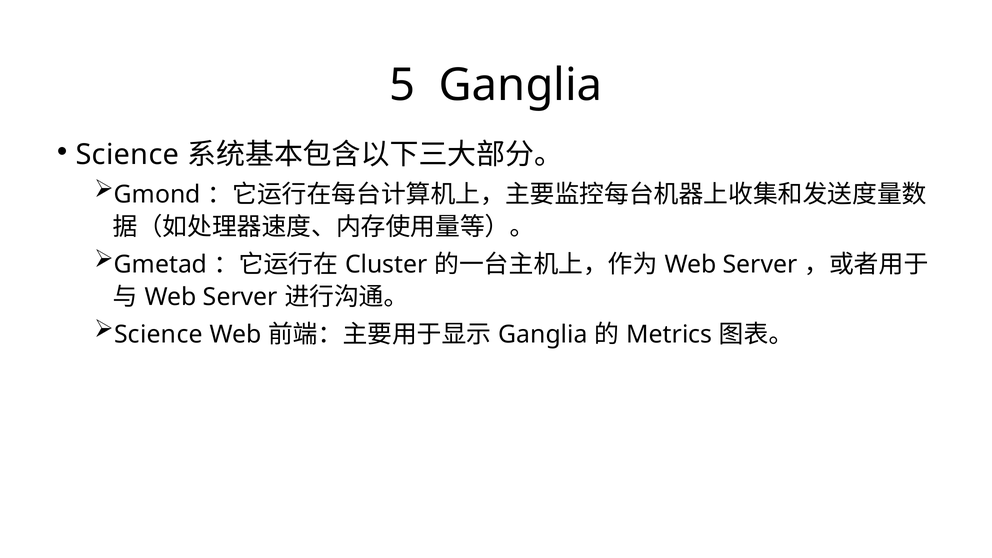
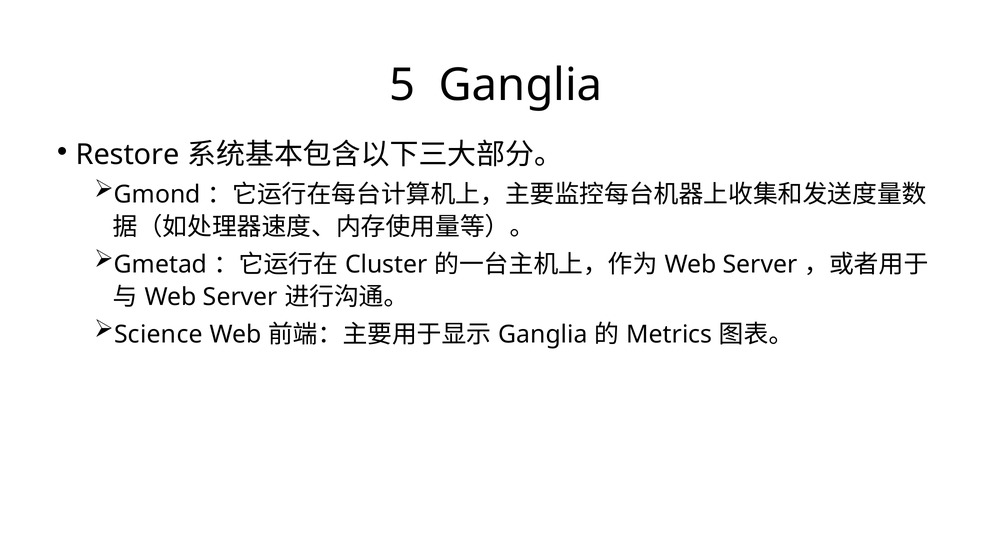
Science: Science -> Restore (128, 155)
